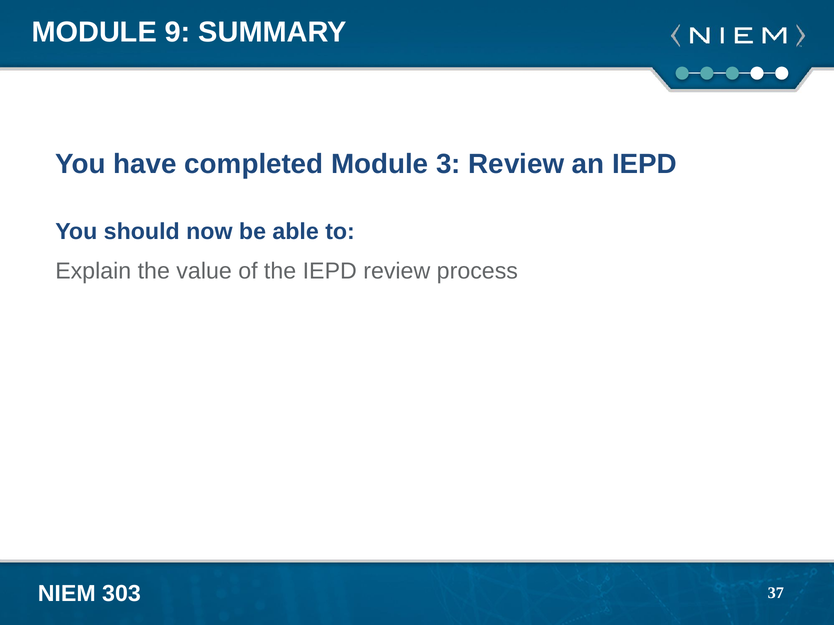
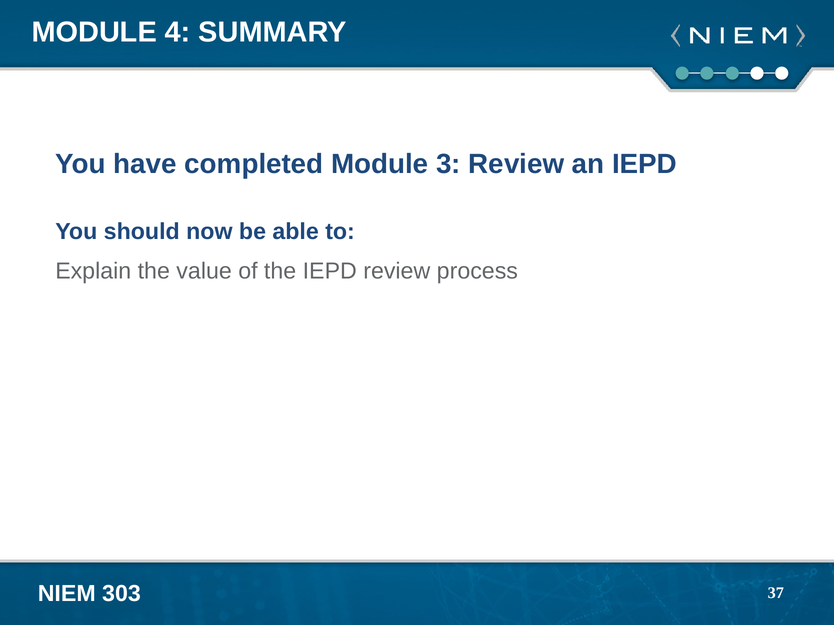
9: 9 -> 4 (178, 32)
